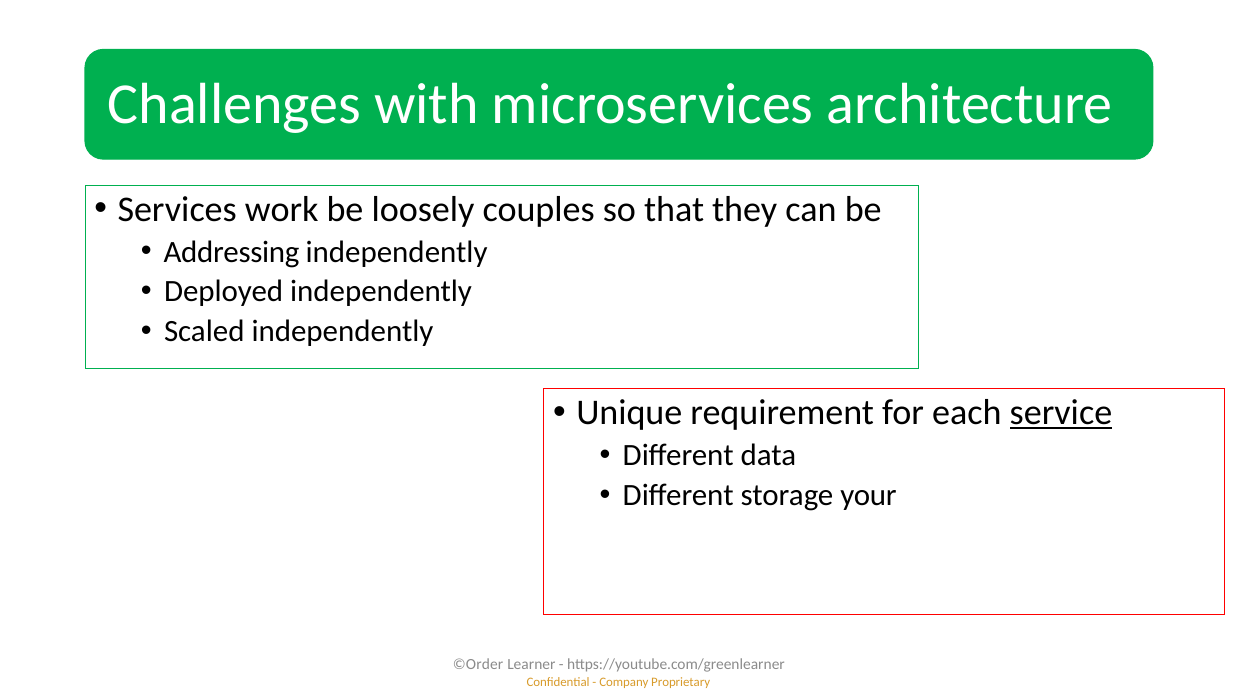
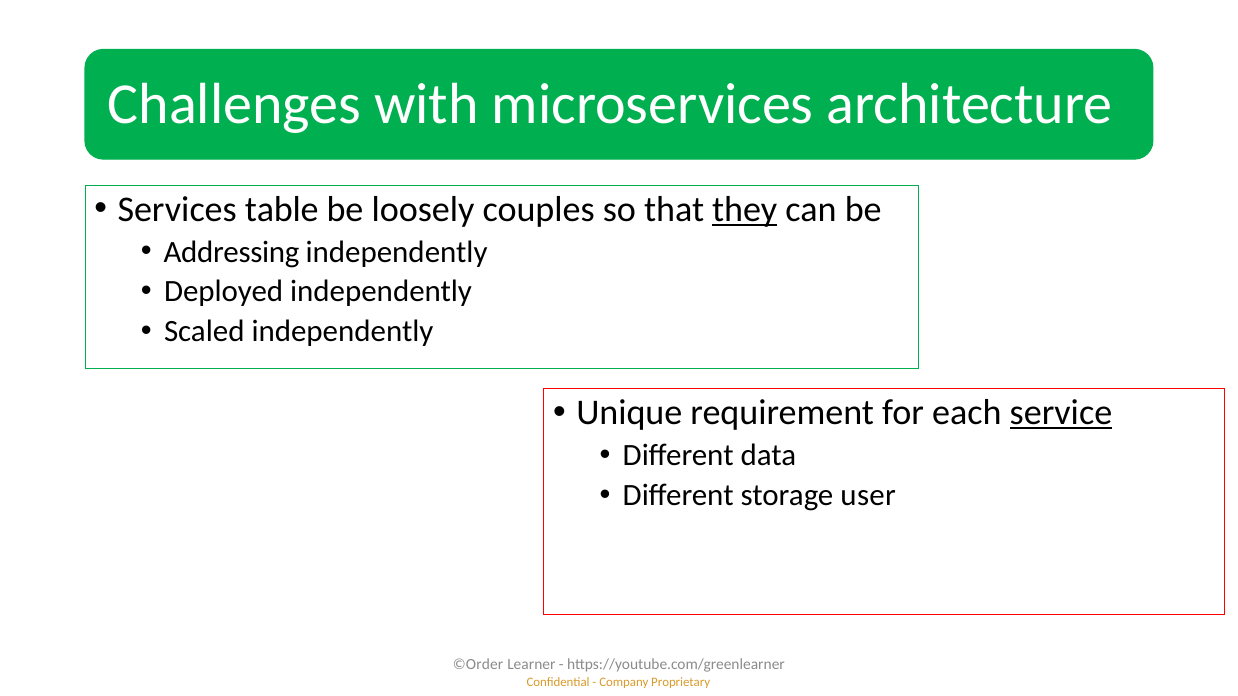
work: work -> table (282, 209)
they underline: none -> present (745, 209)
your: your -> user (868, 495)
